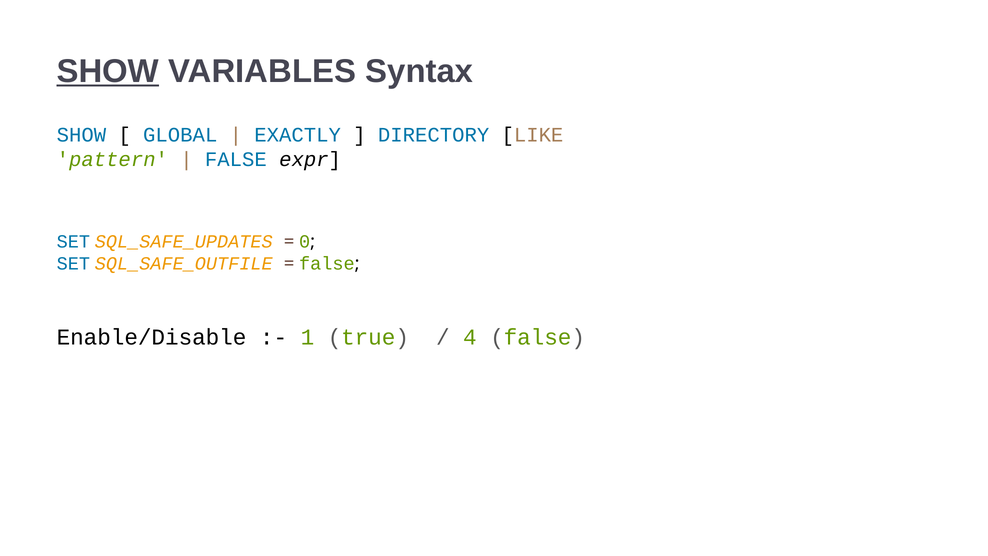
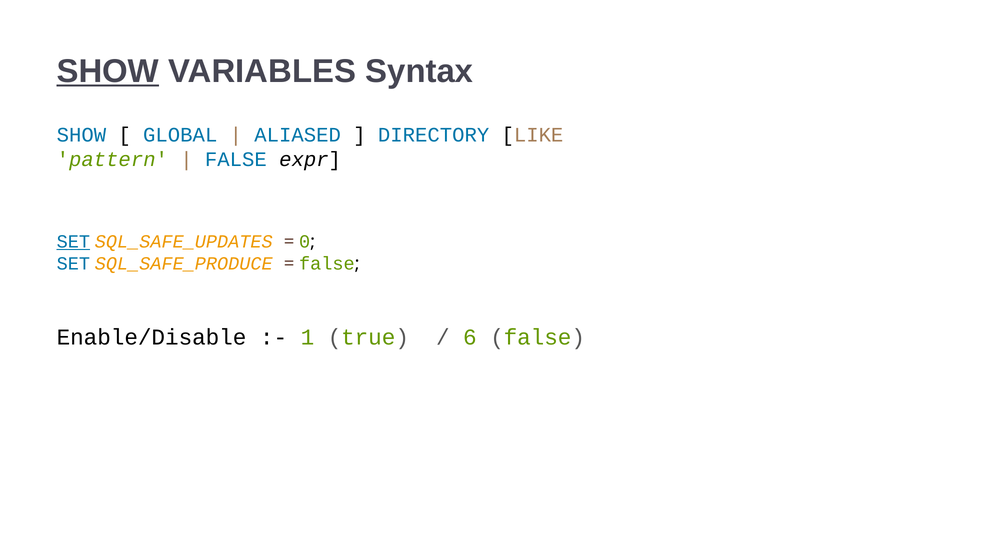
EXACTLY: EXACTLY -> ALIASED (298, 135)
SET underline: none -> present (73, 241)
SQL_SAFE_OUTFILE: SQL_SAFE_OUTFILE -> SQL_SAFE_PRODUCE (184, 264)
4: 4 -> 6 (470, 337)
